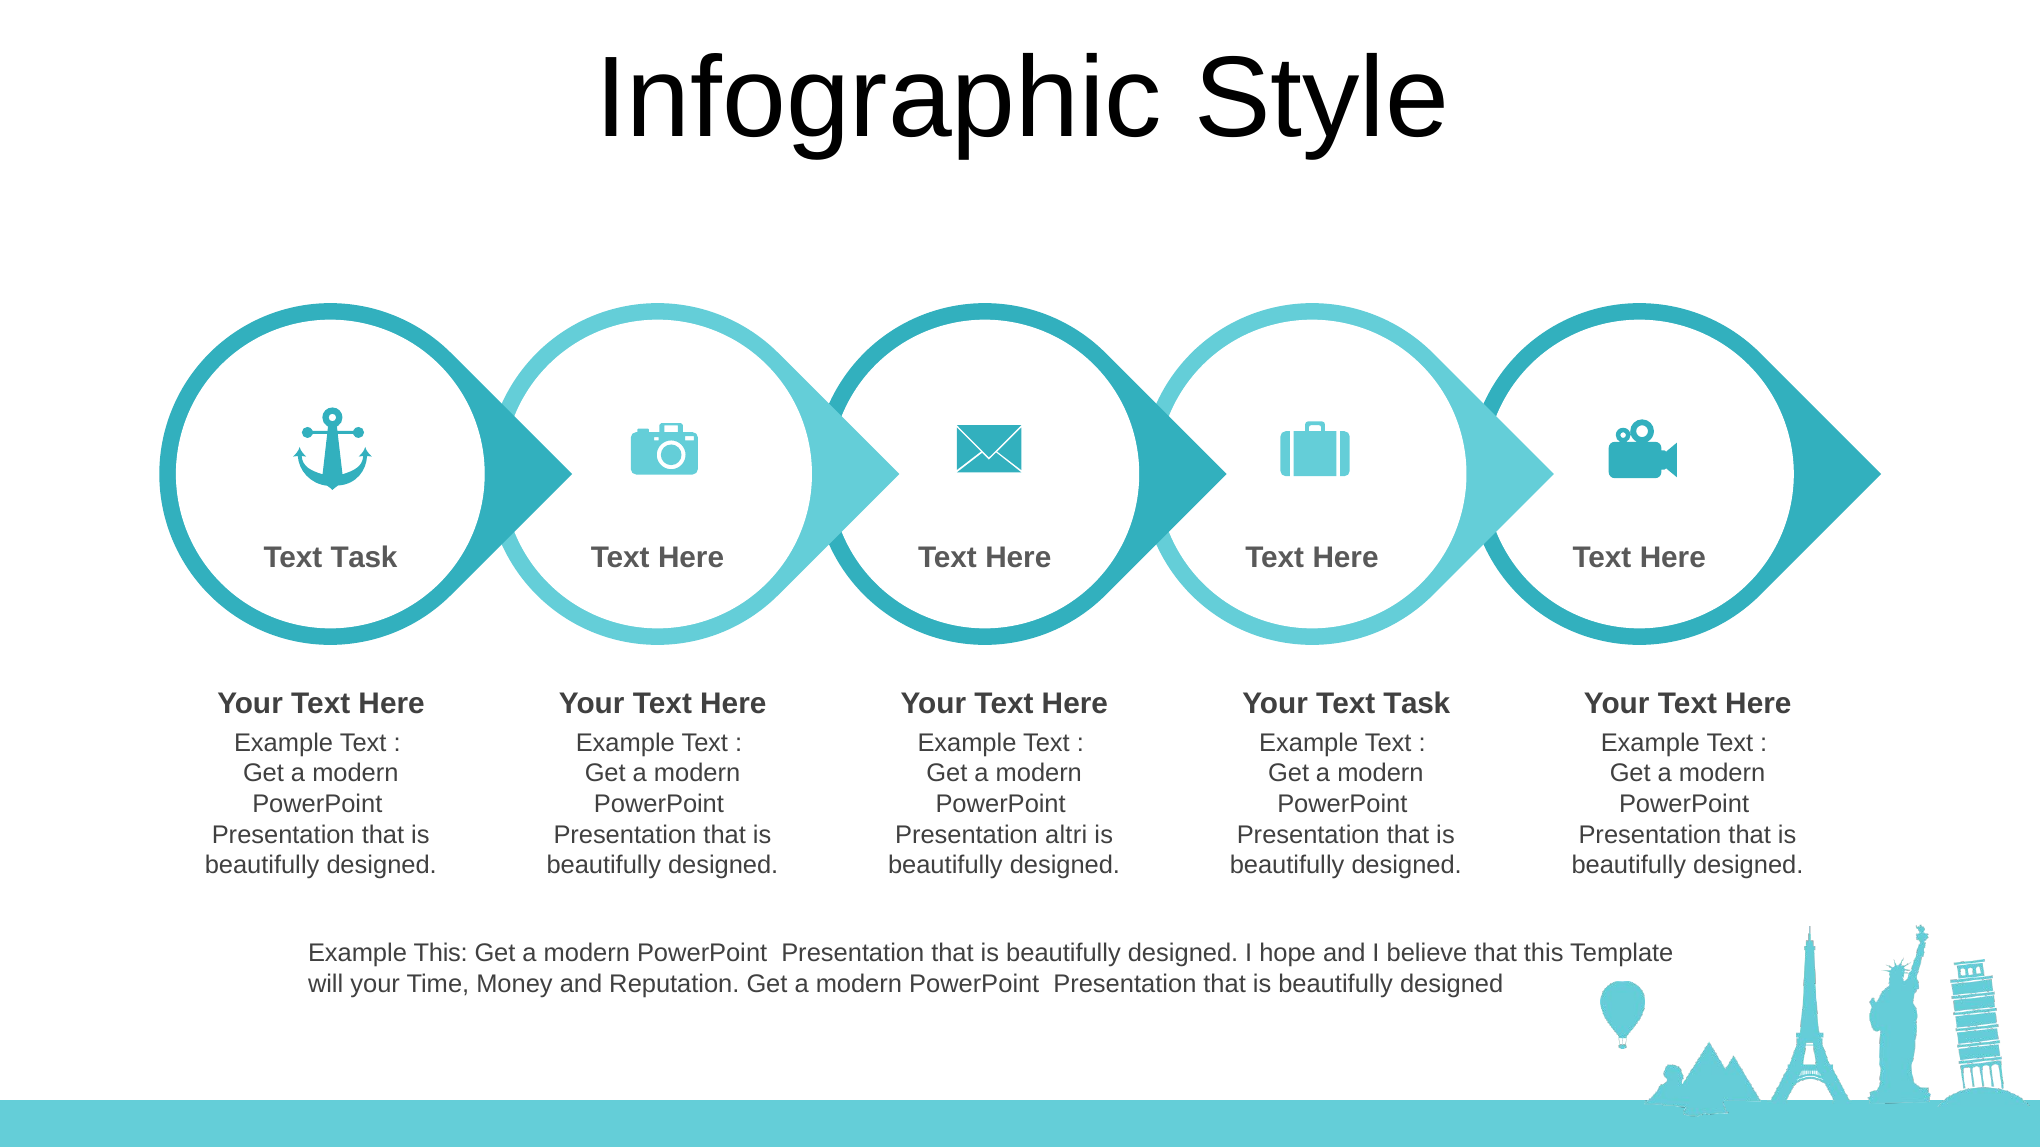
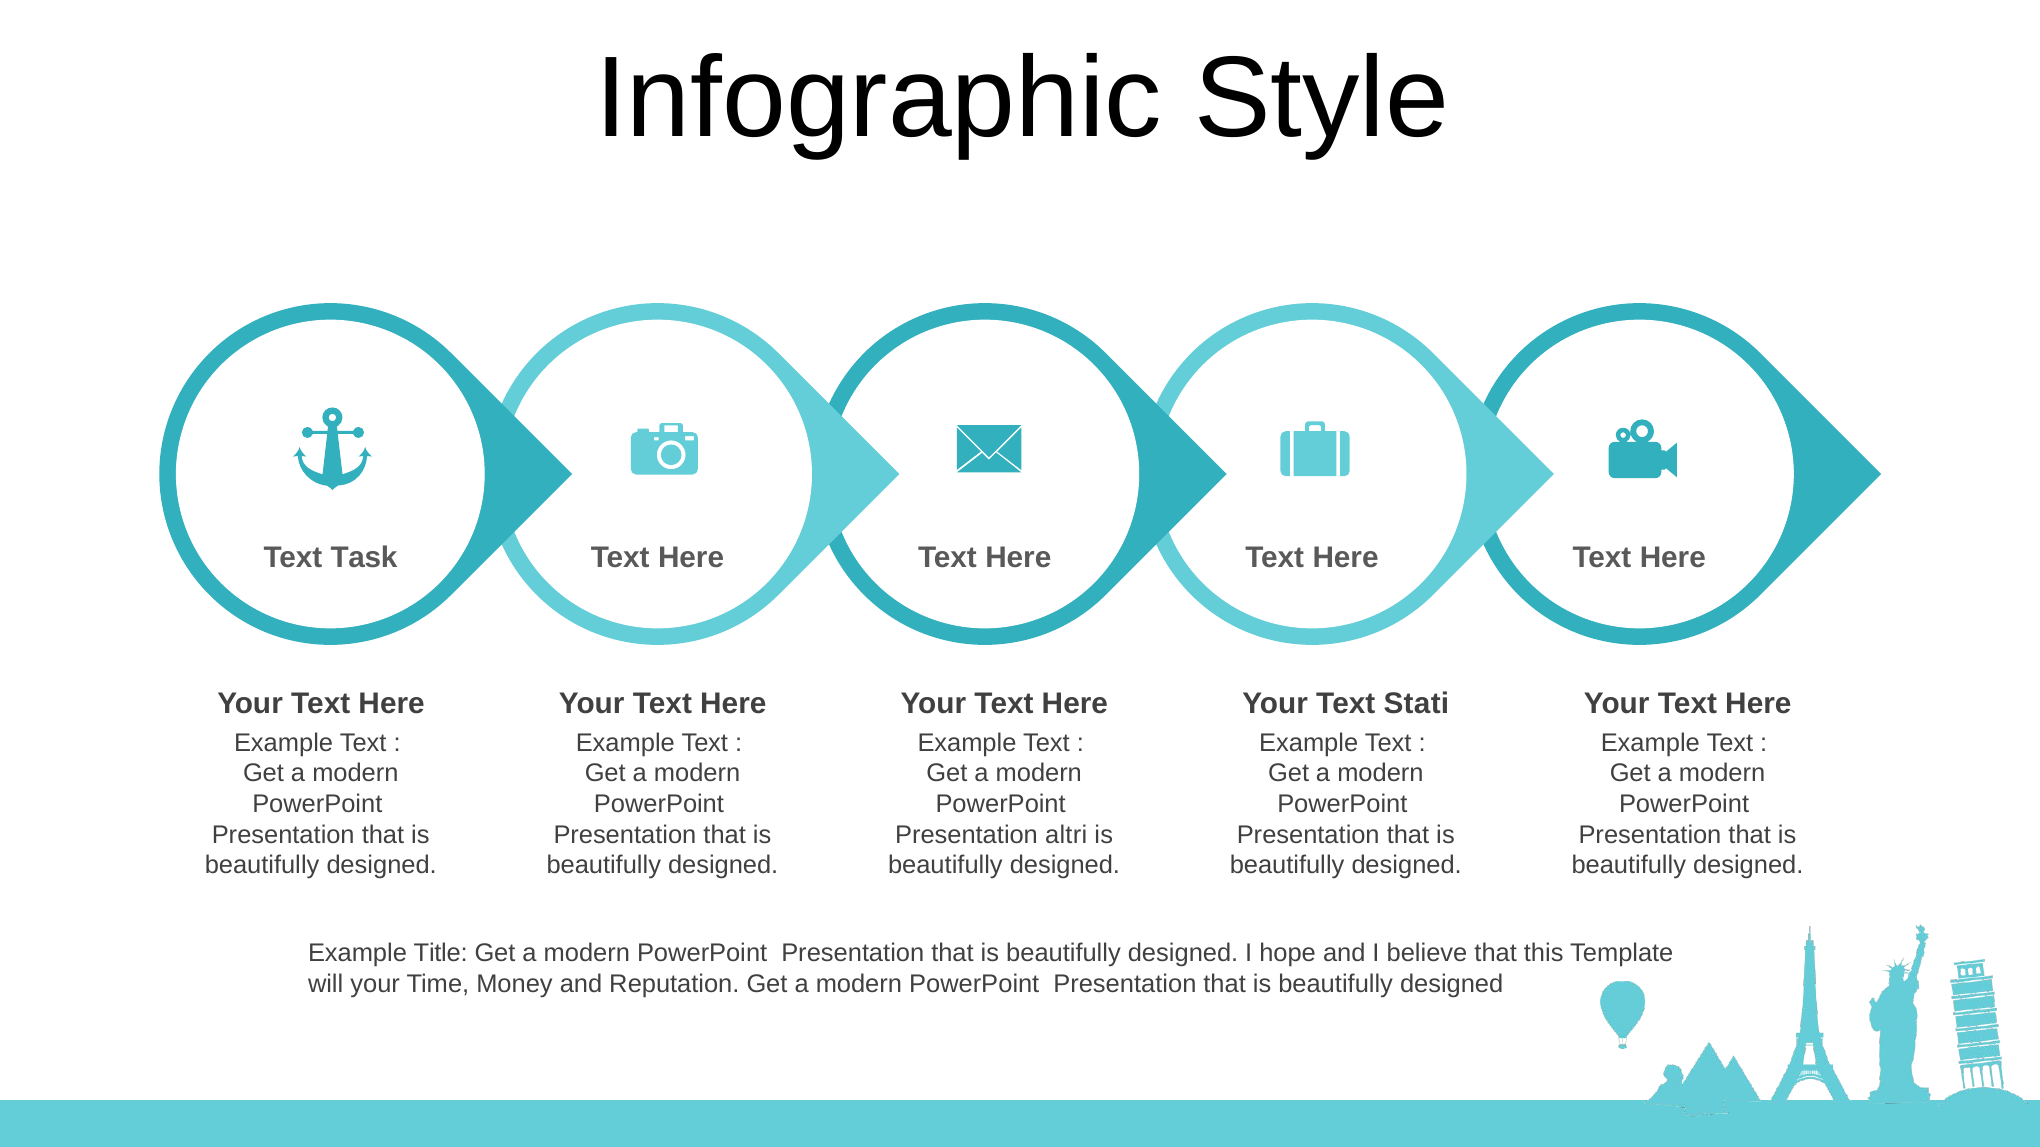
Your Text Task: Task -> Stati (1416, 704)
Example This: This -> Title (441, 953)
